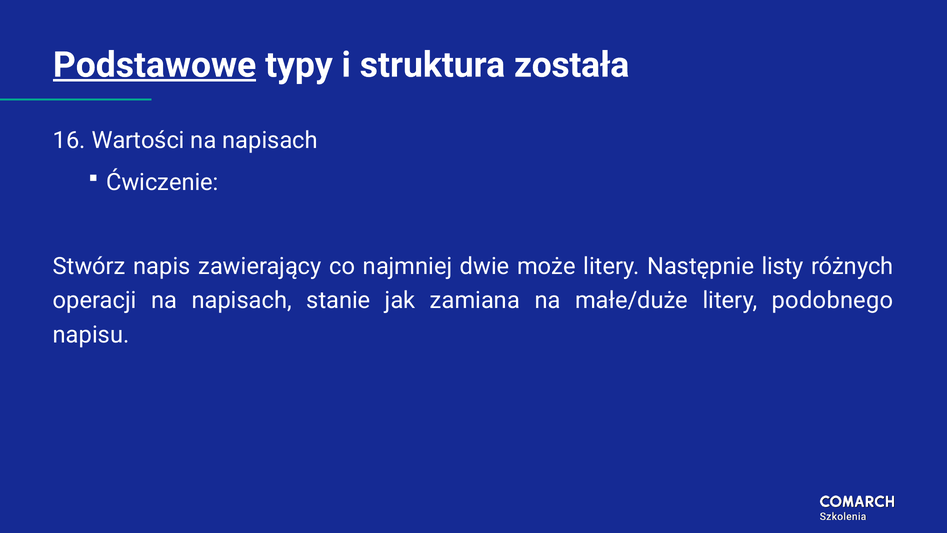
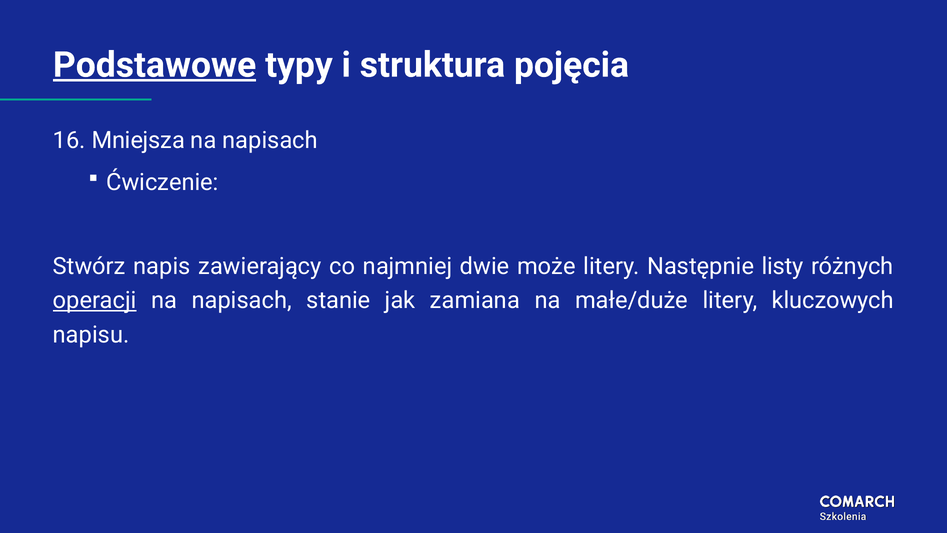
została: została -> pojęcia (571, 65)
Wartości: Wartości -> Mniejsza (138, 140)
operacji underline: none -> present (95, 300)
podobnego: podobnego -> kluczowych (833, 300)
